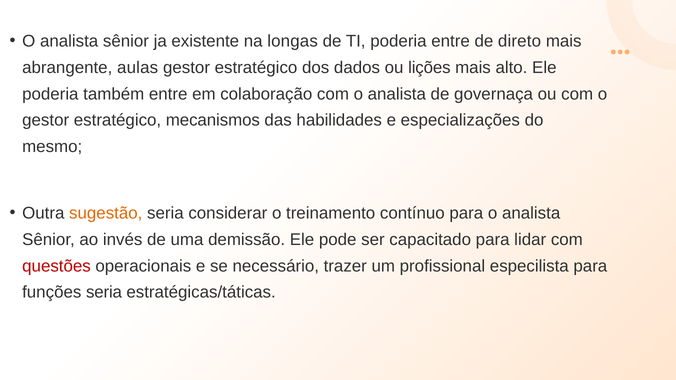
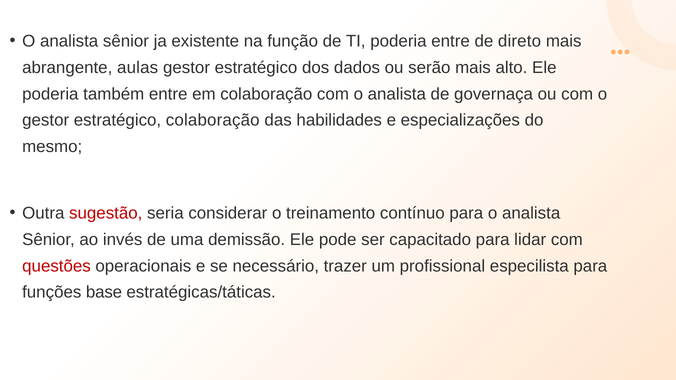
longas: longas -> função (293, 41)
lições: lições -> serão (429, 68)
estratégico mecanismos: mecanismos -> colaboração (213, 120)
sugestão colour: orange -> red (106, 213)
funções seria: seria -> base (104, 293)
